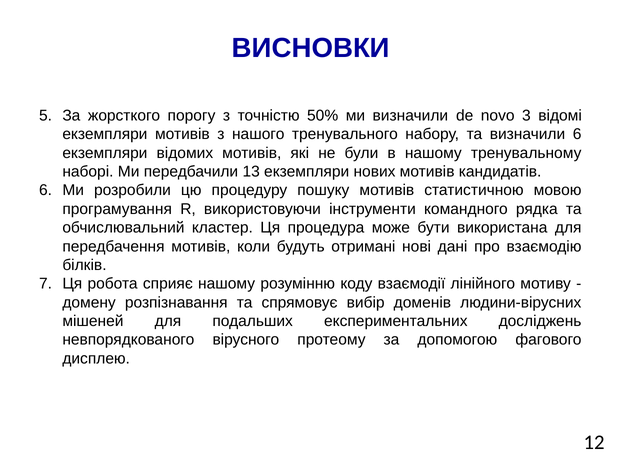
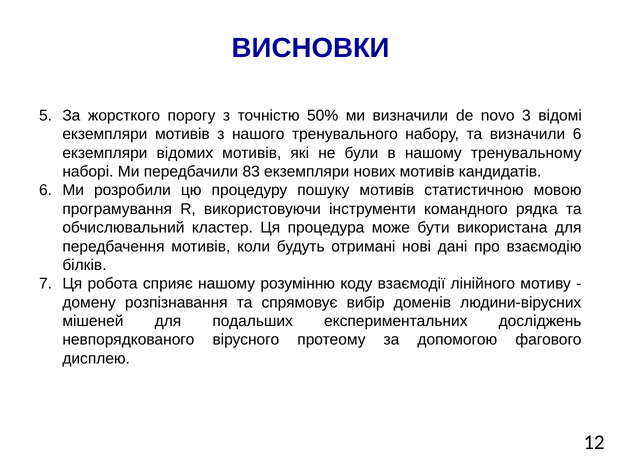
13: 13 -> 83 (251, 171)
